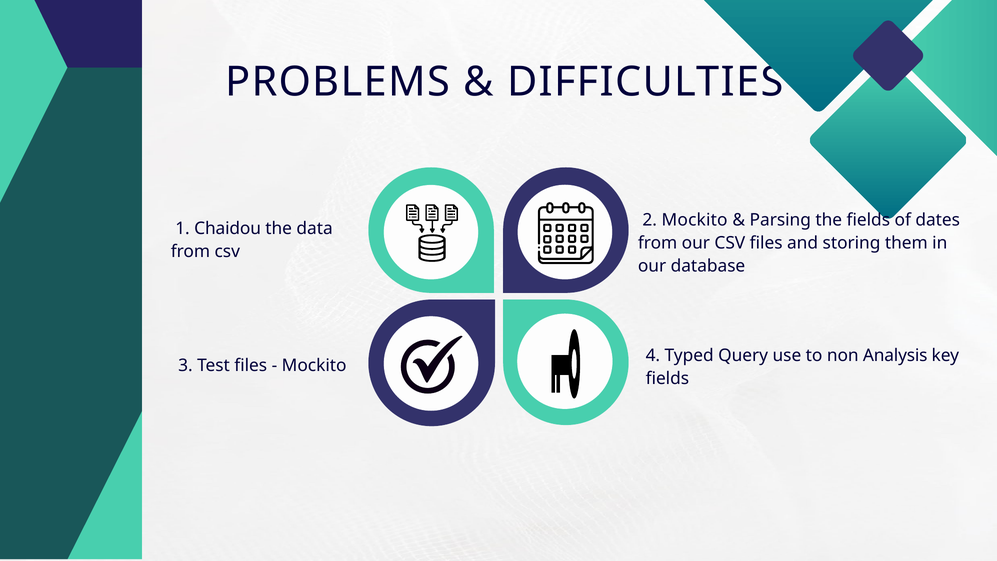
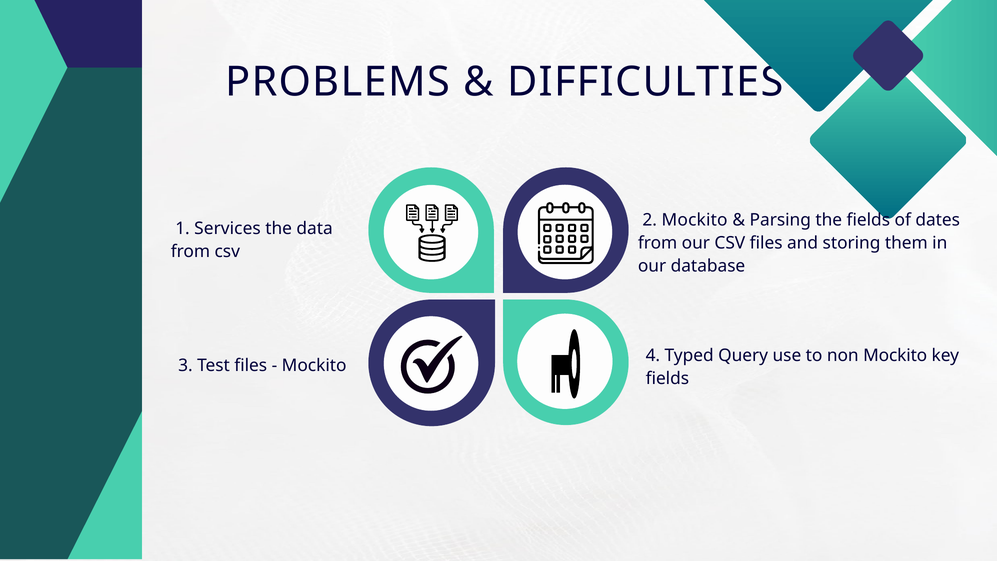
Chaidou: Chaidou -> Services (227, 228)
non Analysis: Analysis -> Mockito (895, 356)
